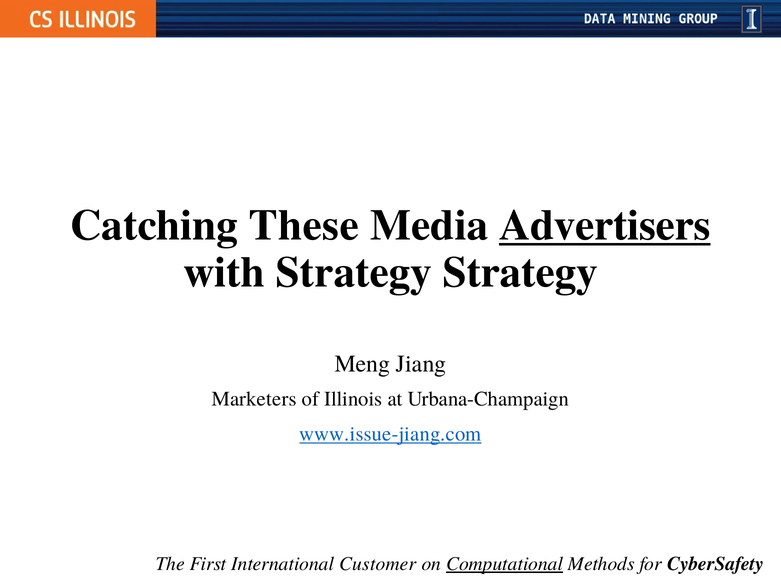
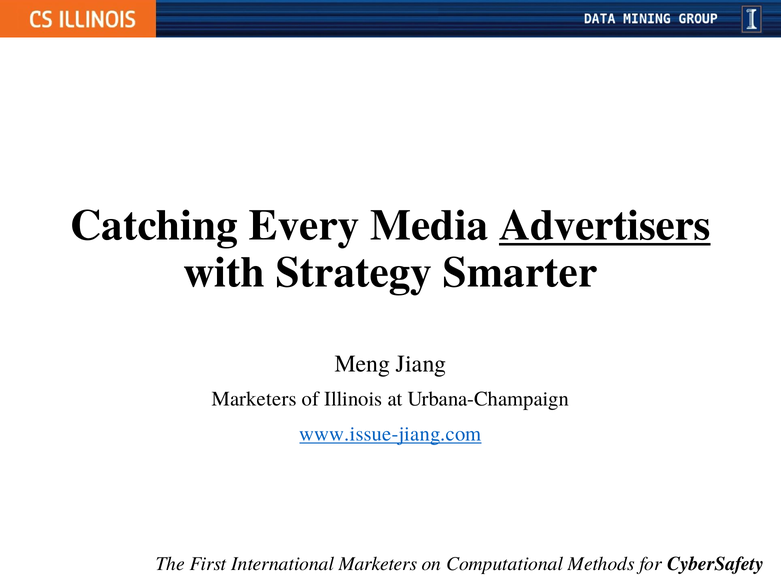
These: These -> Every (304, 225)
Strategy Strategy: Strategy -> Smarter (520, 272)
International Customer: Customer -> Marketers (378, 564)
Computational underline: present -> none (505, 564)
